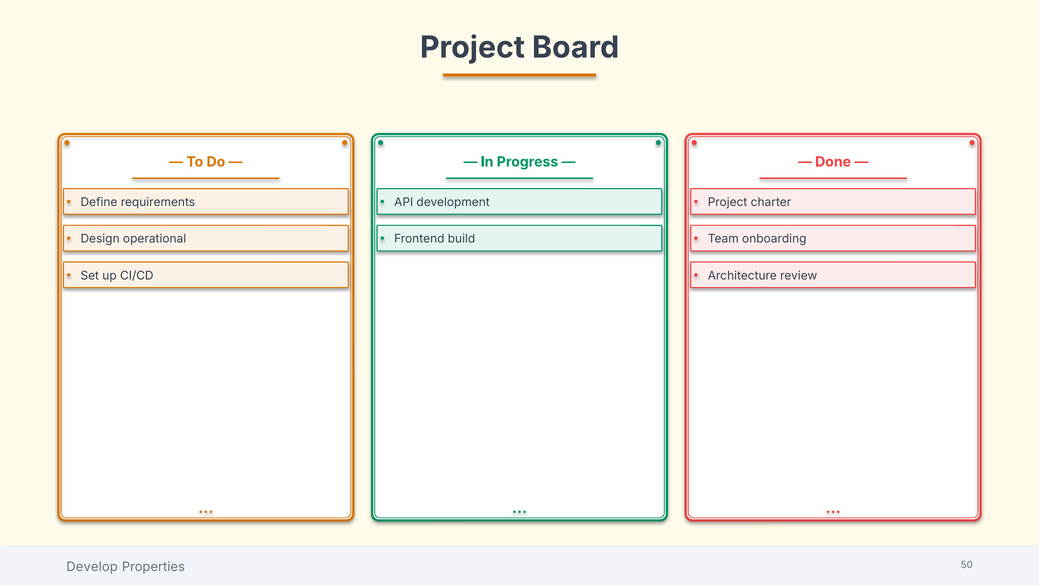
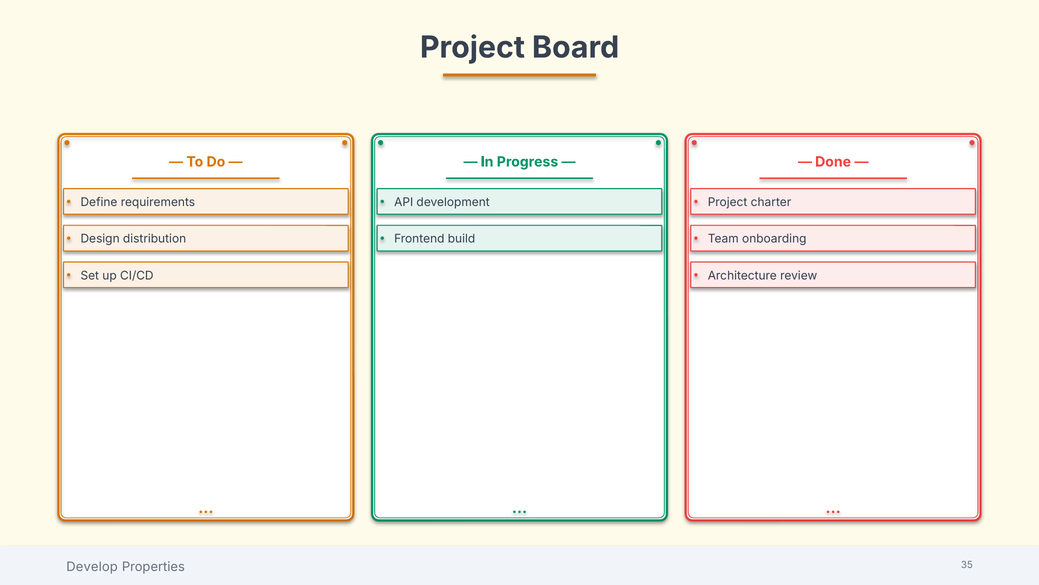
operational: operational -> distribution (155, 239)
50: 50 -> 35 (967, 564)
